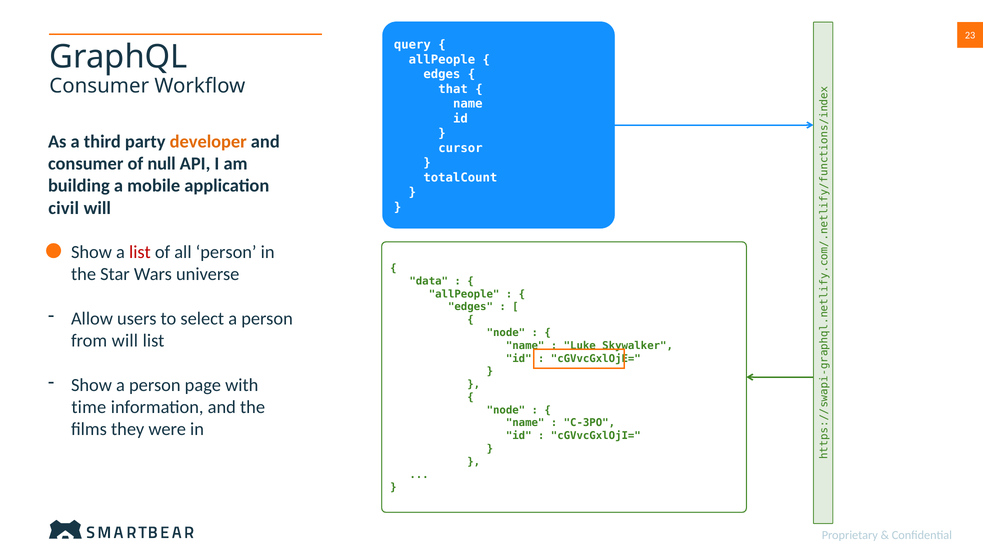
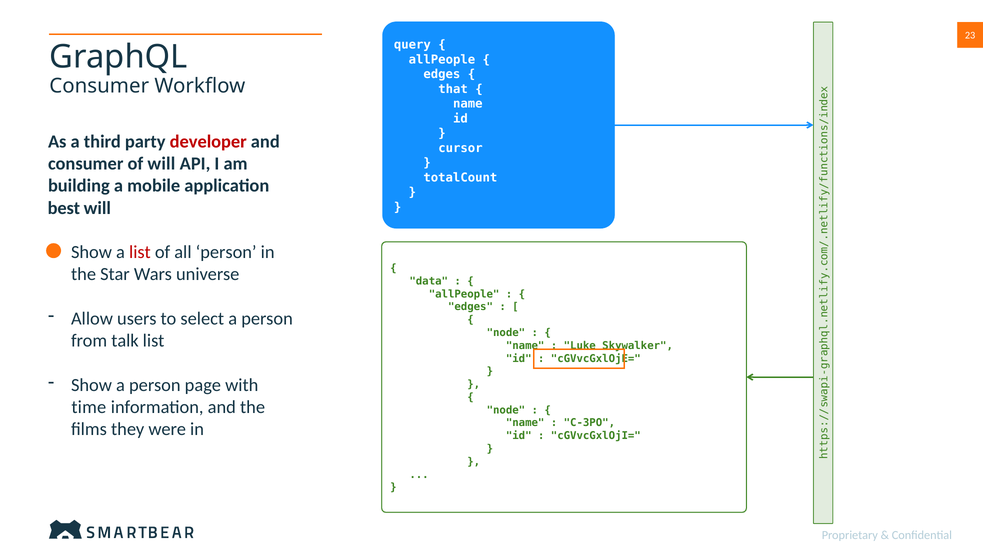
developer colour: orange -> red (208, 142)
of null: null -> will (161, 164)
civil: civil -> best (64, 208)
from will: will -> talk (125, 341)
